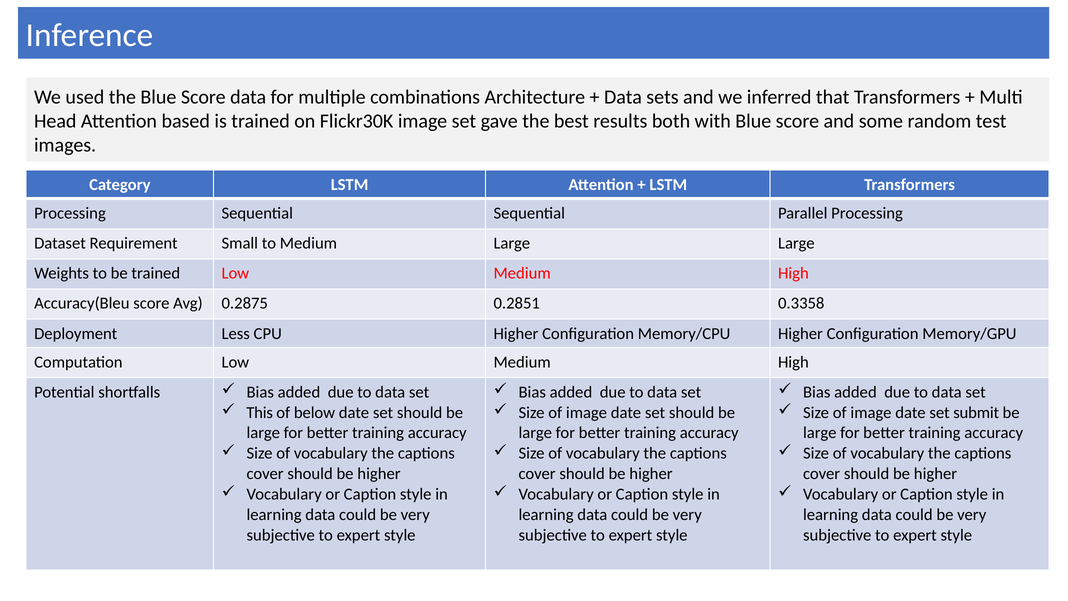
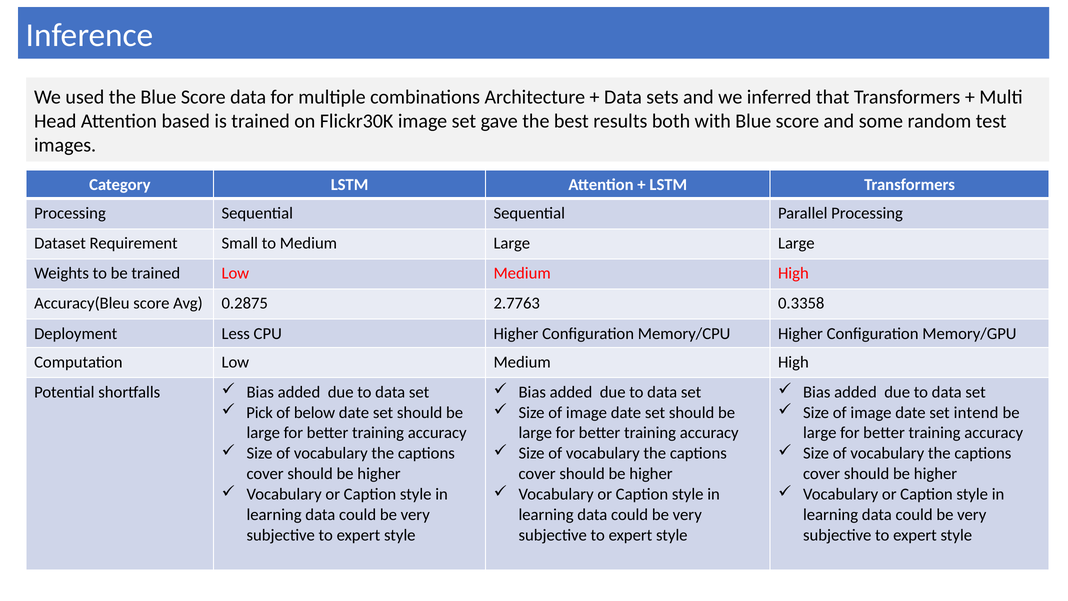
0.2851: 0.2851 -> 2.7763 (517, 303)
This: This -> Pick (260, 412)
submit: submit -> intend (976, 412)
